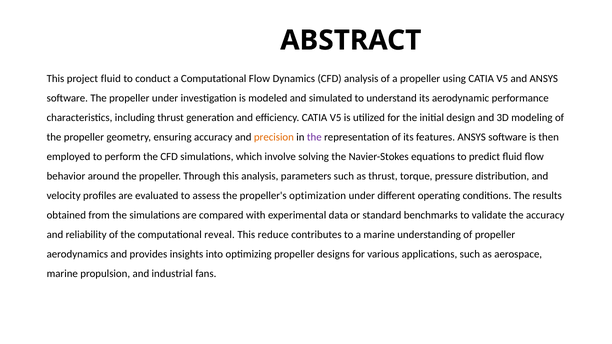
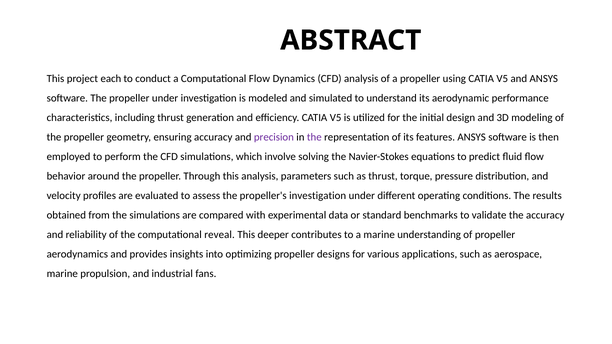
project fluid: fluid -> each (111, 79)
precision colour: orange -> purple (274, 137)
propeller's optimization: optimization -> investigation (318, 196)
reduce: reduce -> deeper (273, 235)
